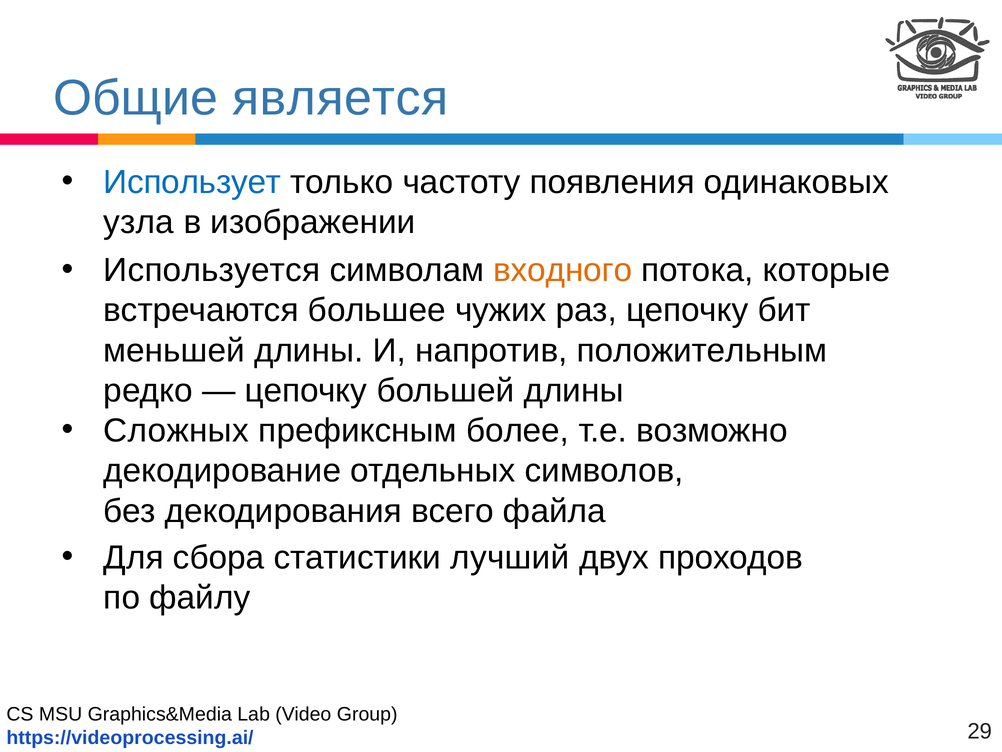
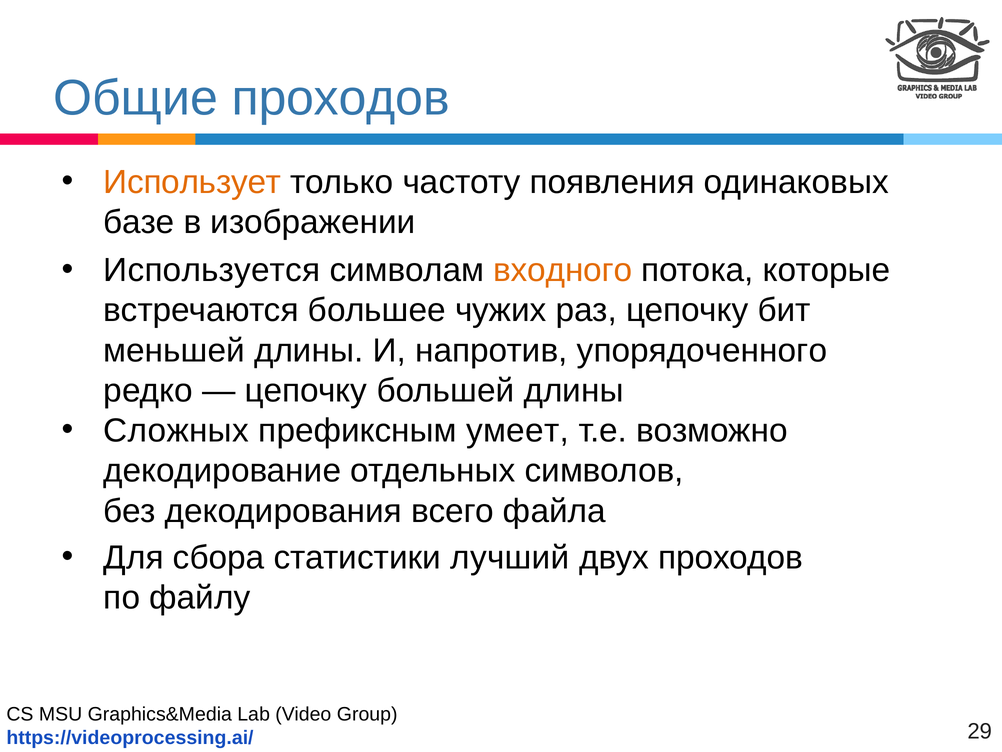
Общие является: является -> проходов (341, 98)
Использует colour: blue -> orange (192, 182)
узла: узла -> базе (139, 222)
положительным: положительным -> упорядоченного (702, 350)
более: более -> умеет (517, 430)
